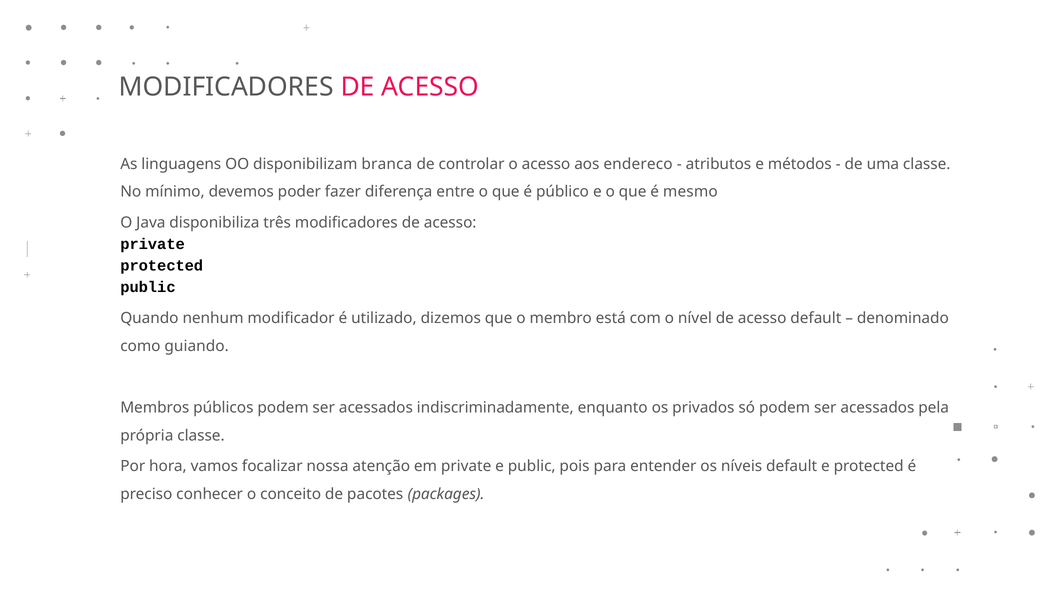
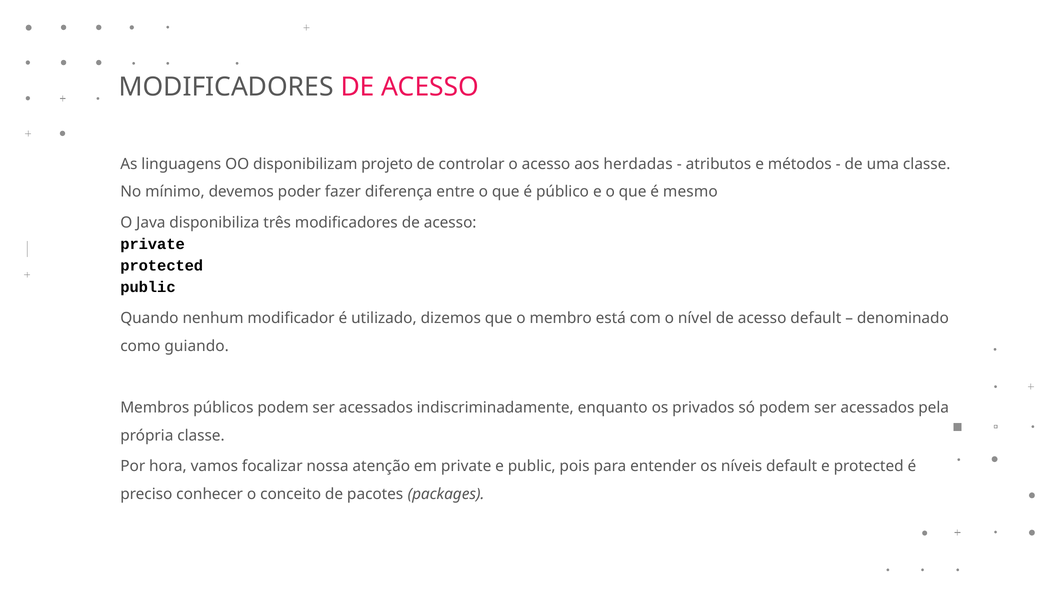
branca: branca -> projeto (387, 164)
endereco: endereco -> herdadas (638, 164)
